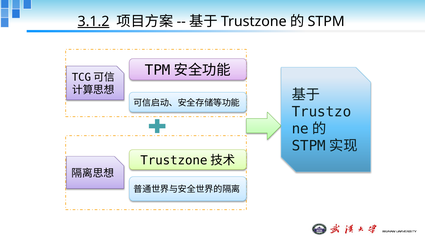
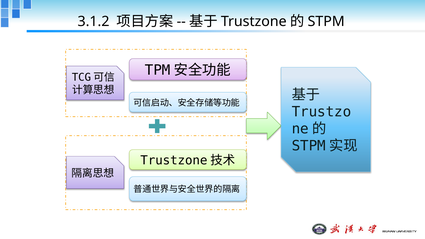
3.1.2 underline: present -> none (94, 21)
